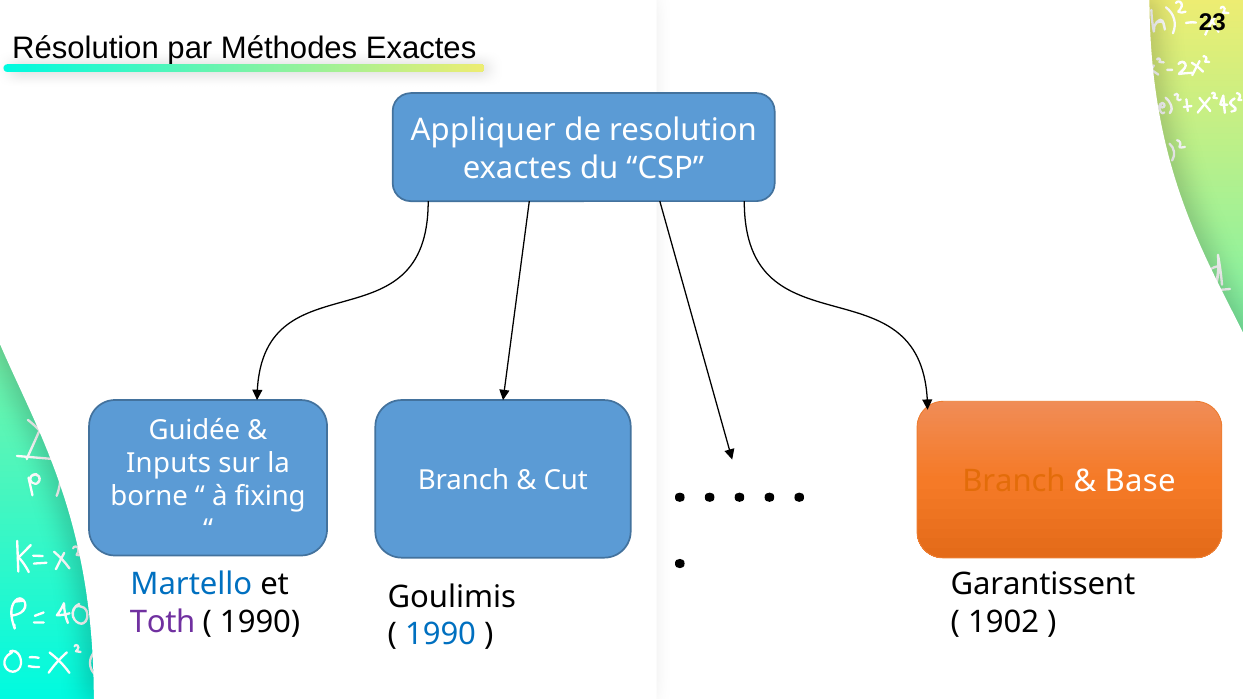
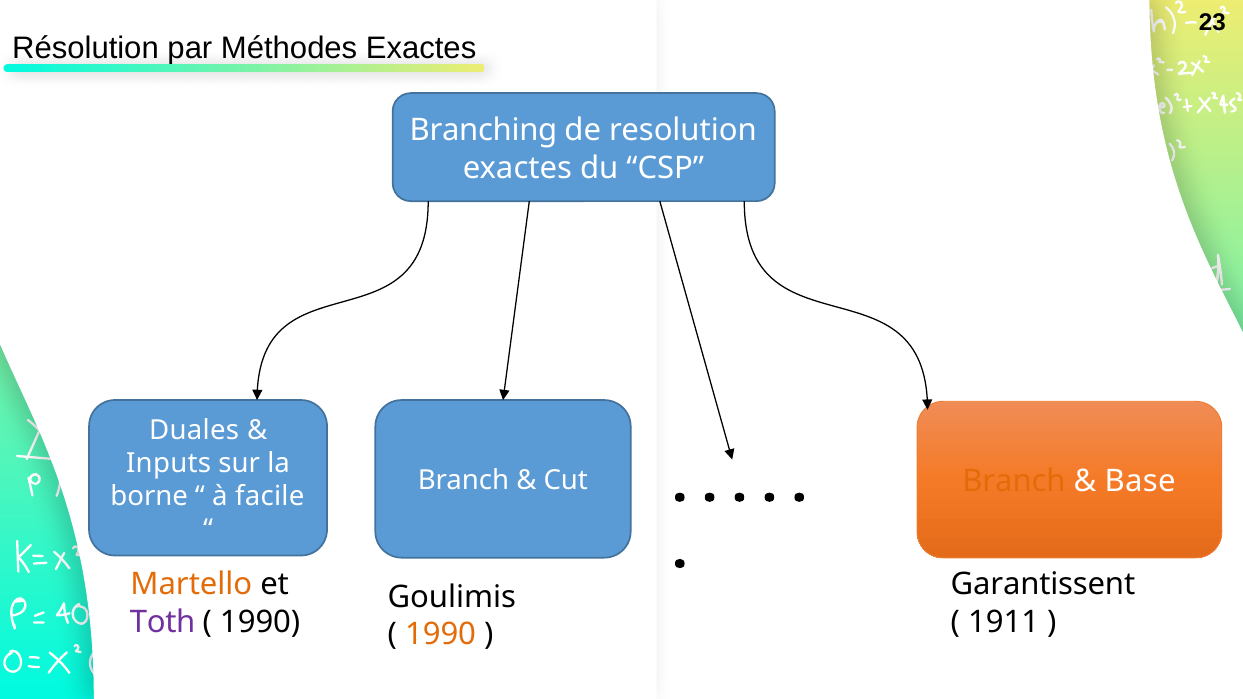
Appliquer: Appliquer -> Branching (483, 131)
Guidée: Guidée -> Duales (194, 430)
fixing: fixing -> facile (270, 496)
Martello colour: blue -> orange (191, 585)
1902: 1902 -> 1911 (1004, 622)
1990 colour: blue -> orange (441, 634)
